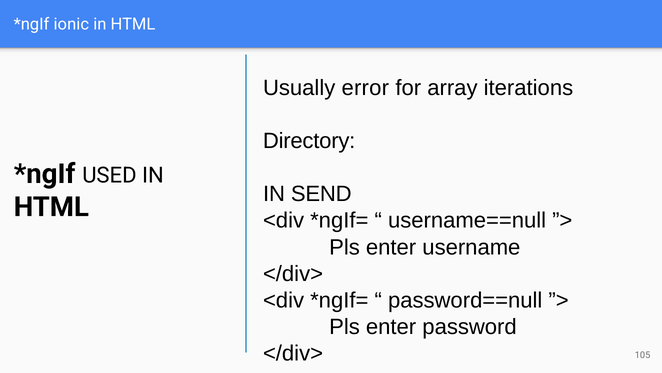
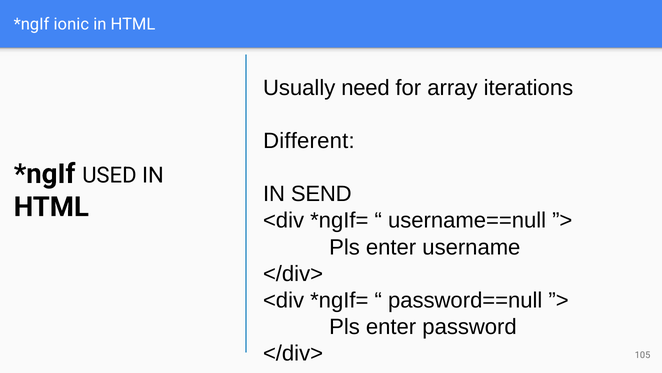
error: error -> need (365, 88)
Directory: Directory -> Different (309, 141)
